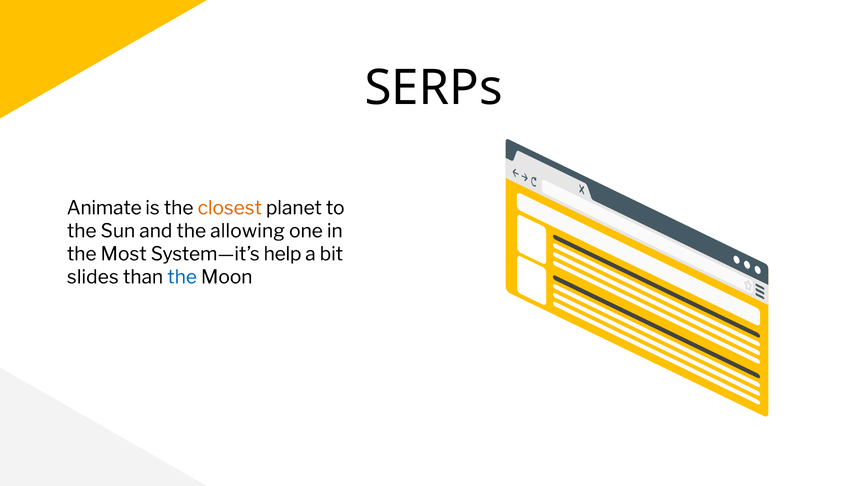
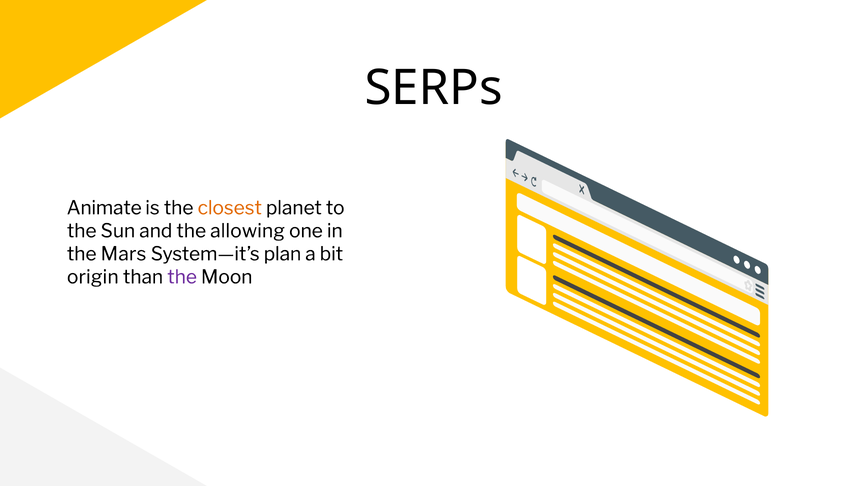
Most: Most -> Mars (124, 254)
help: help -> plan (282, 254)
slides: slides -> origin (93, 277)
the colour: blue -> purple (182, 277)
